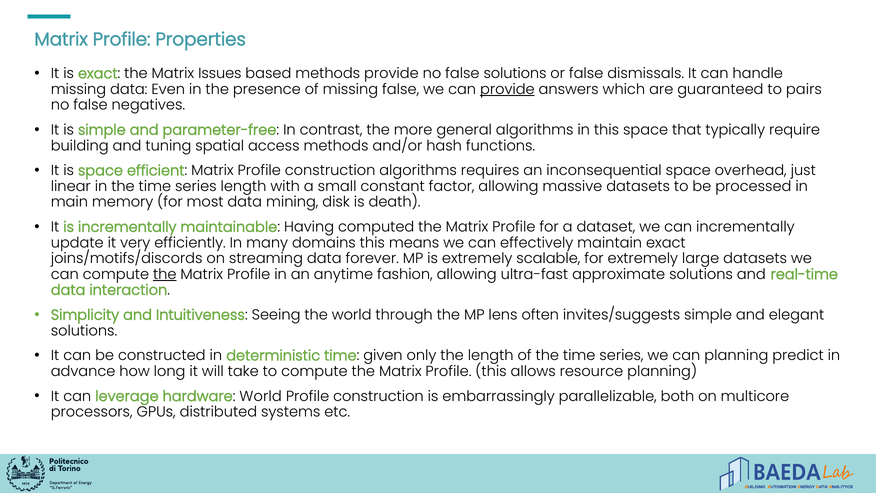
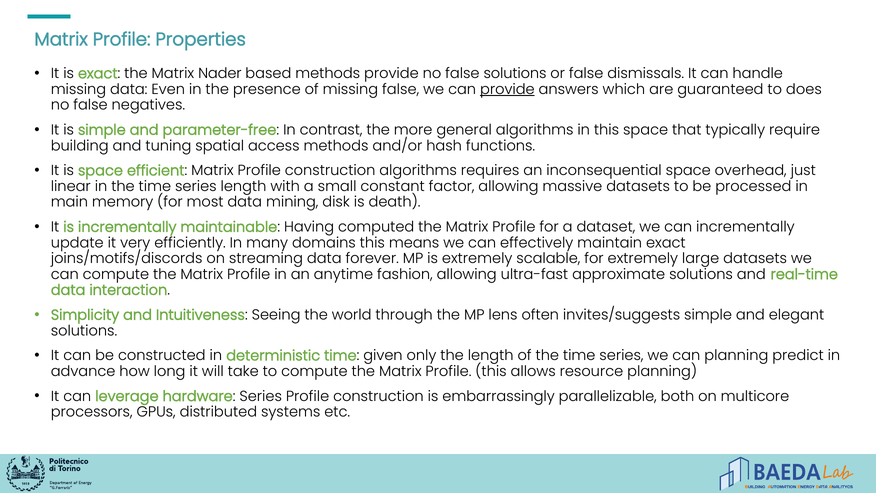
Issues: Issues -> Nader (220, 74)
pairs: pairs -> does (804, 89)
the underline: present -> none (165, 274)
hardware World: World -> Series (261, 396)
